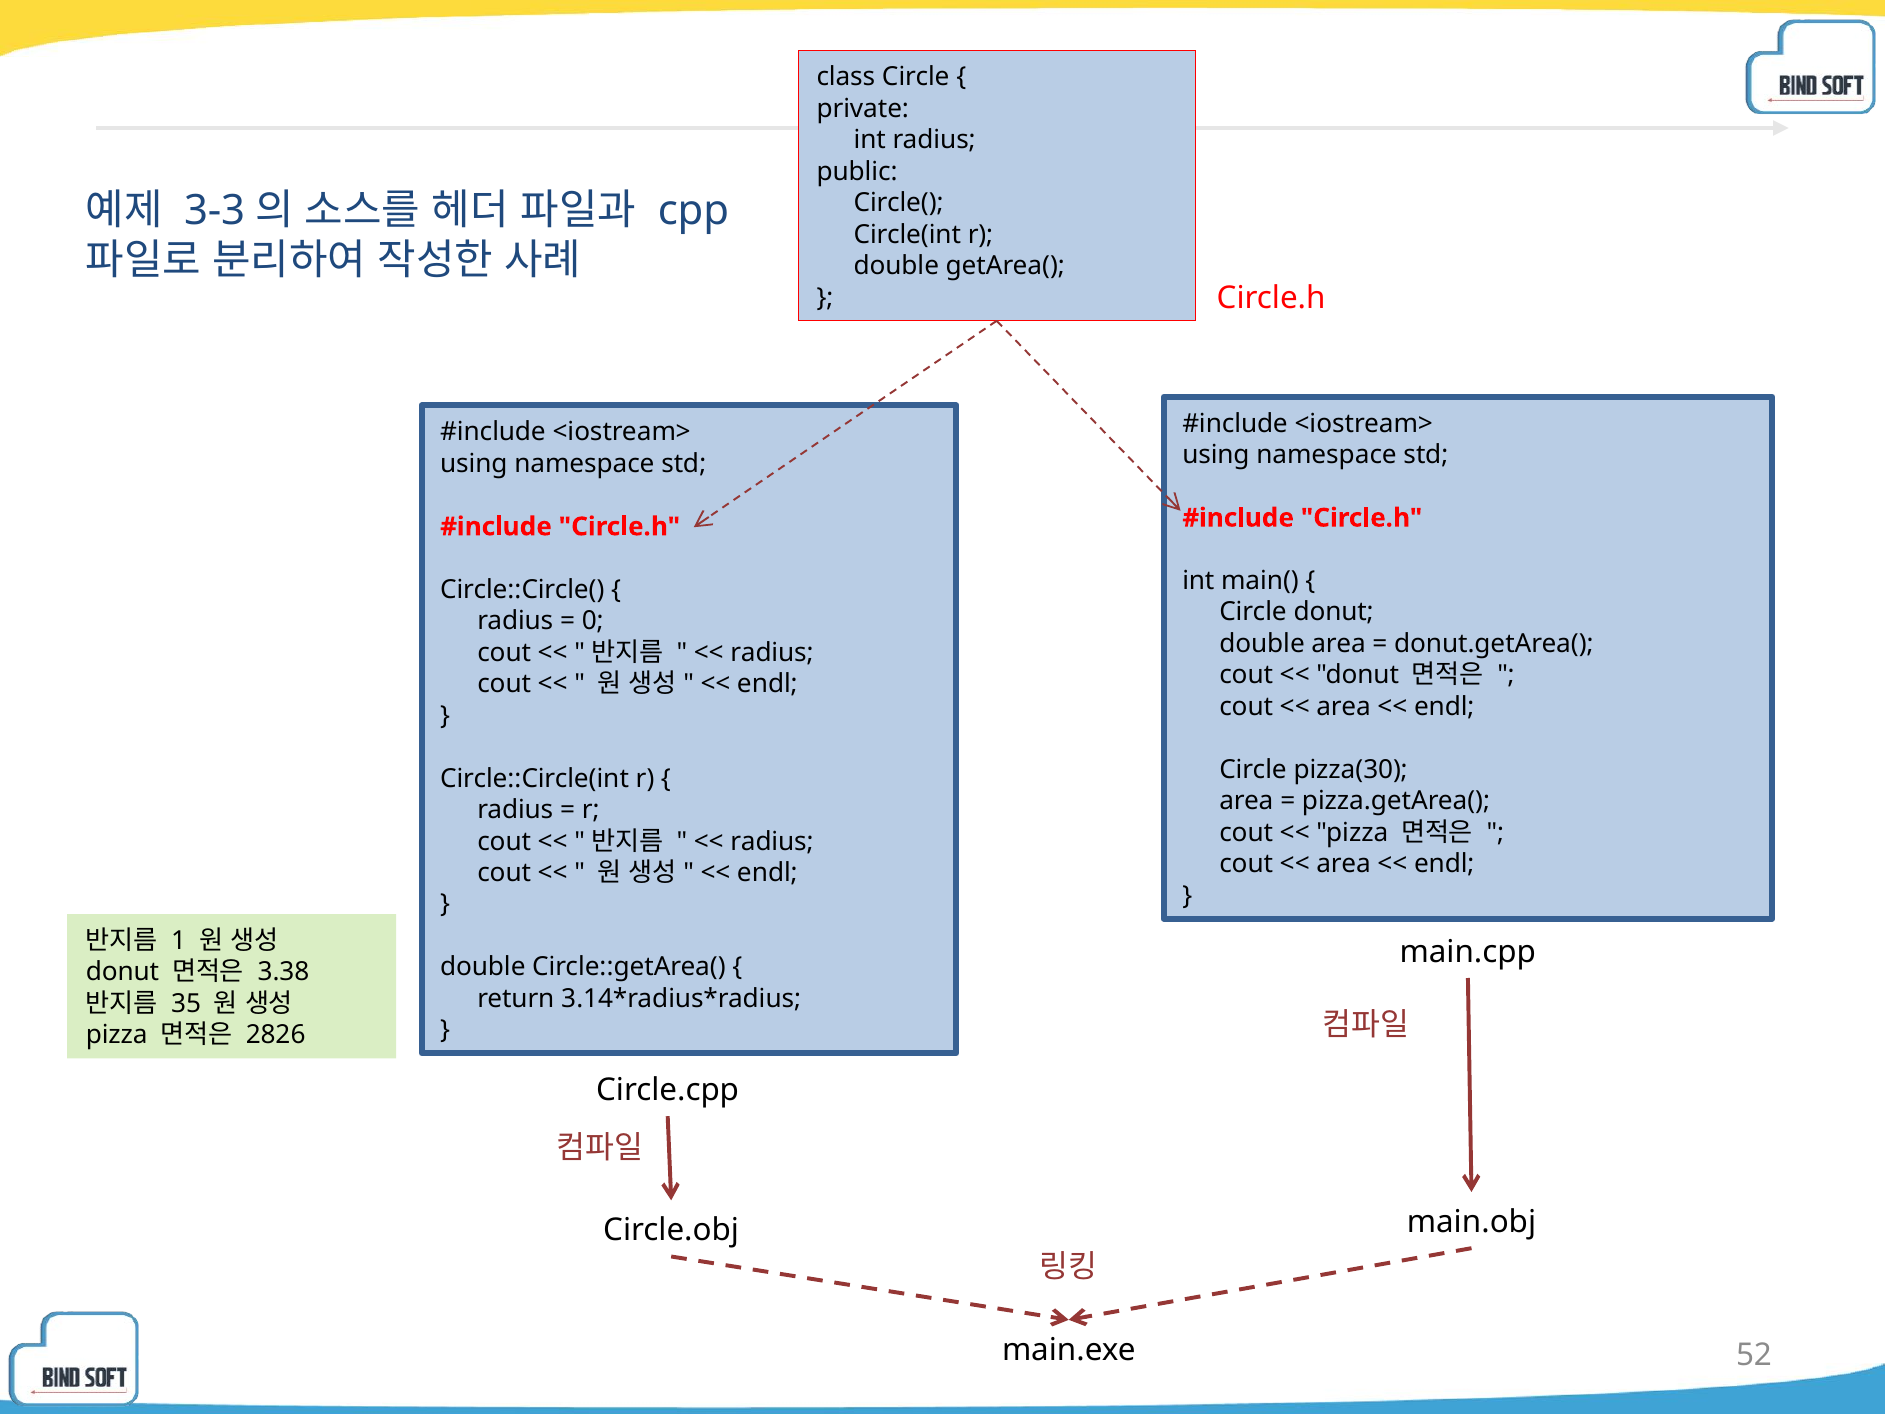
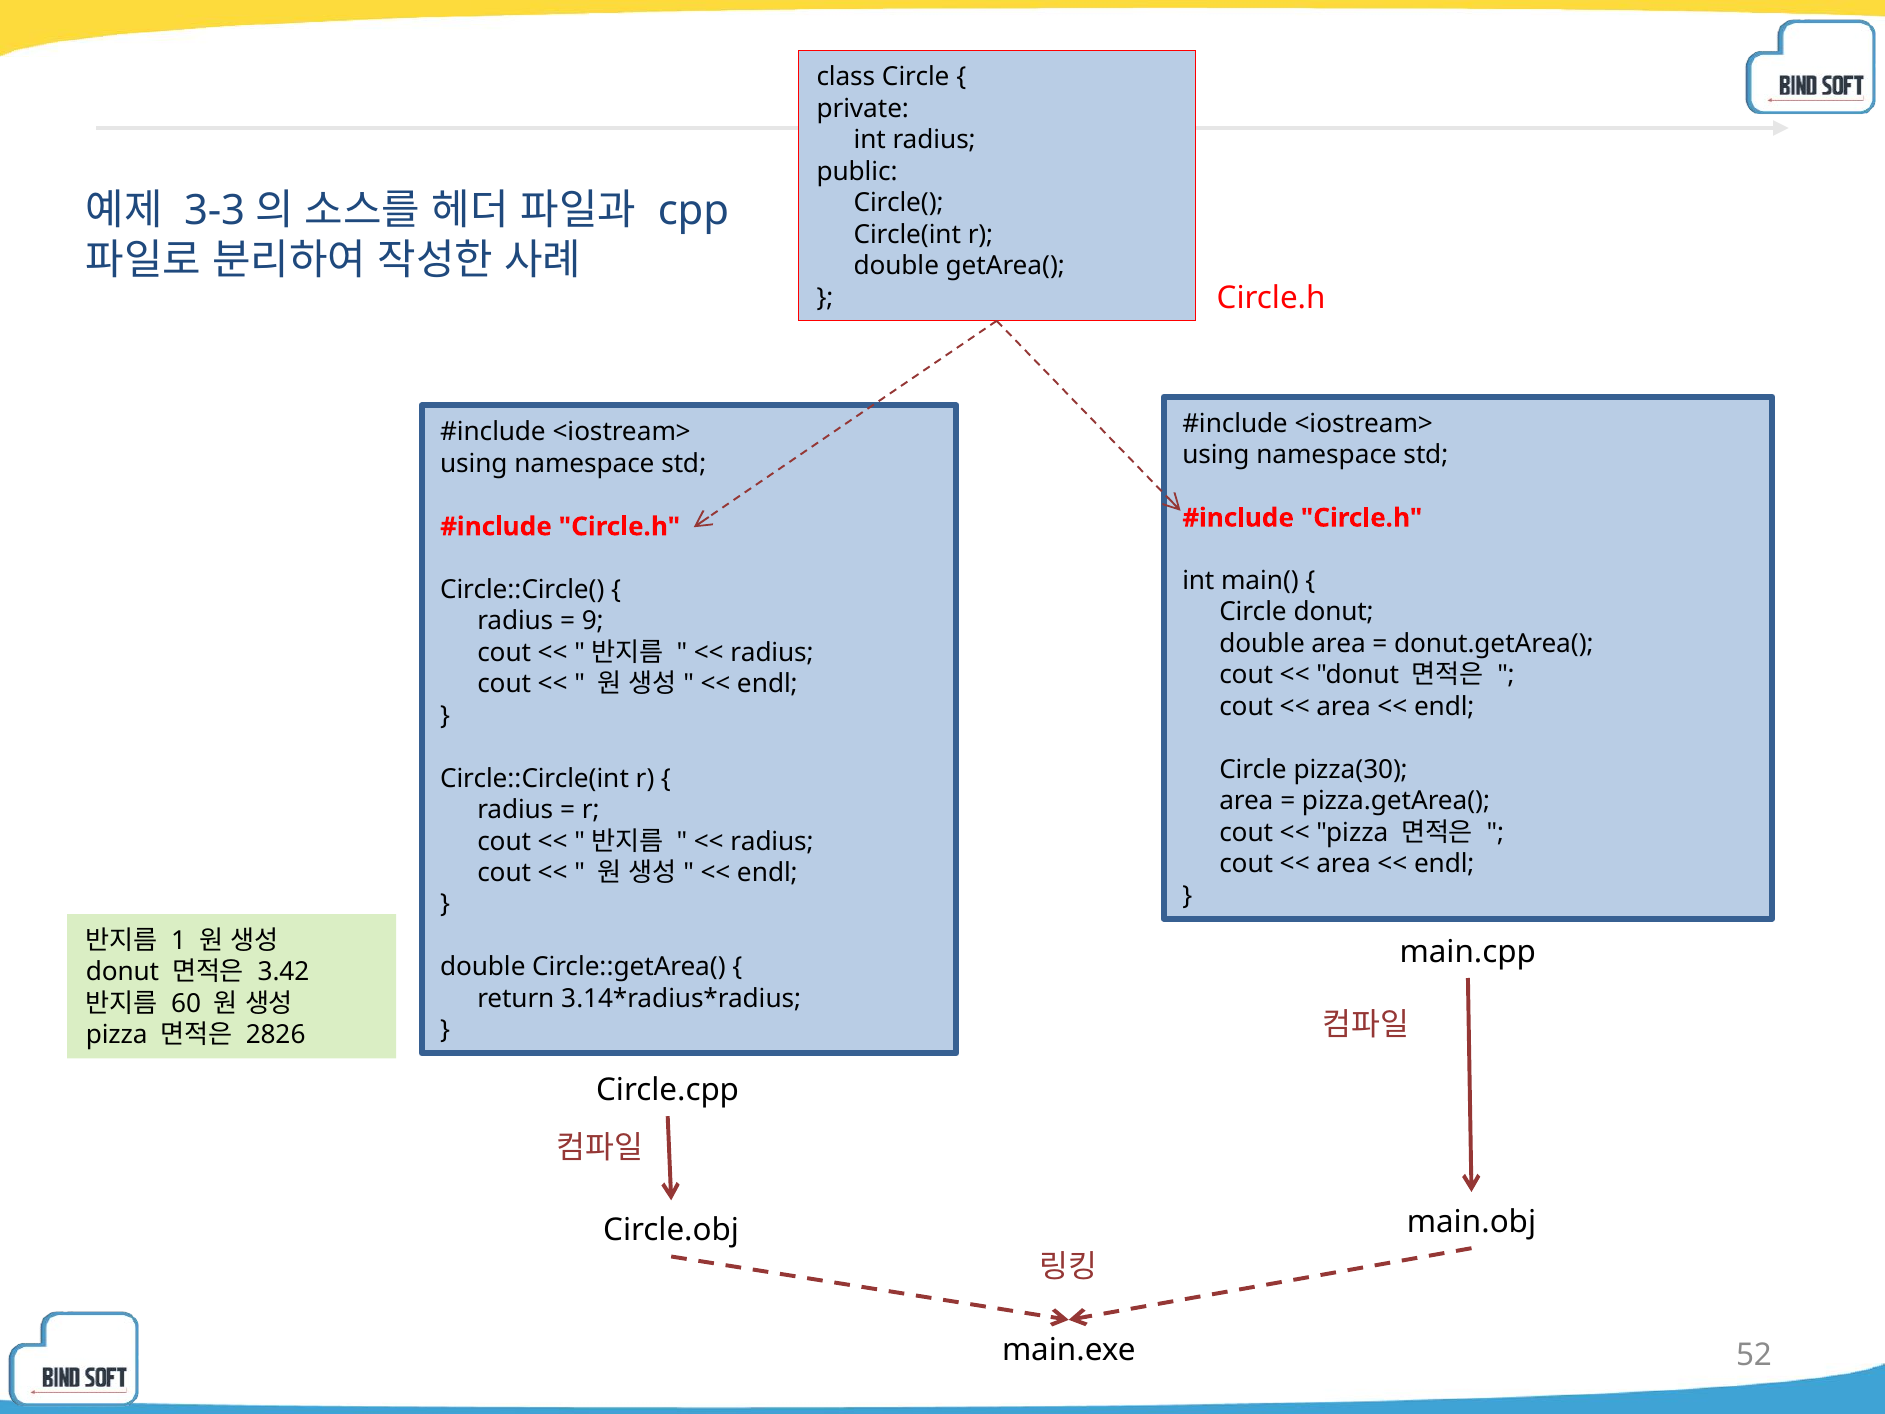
0: 0 -> 9 (593, 621)
3.38: 3.38 -> 3.42 (283, 972)
35: 35 -> 60 (186, 1004)
